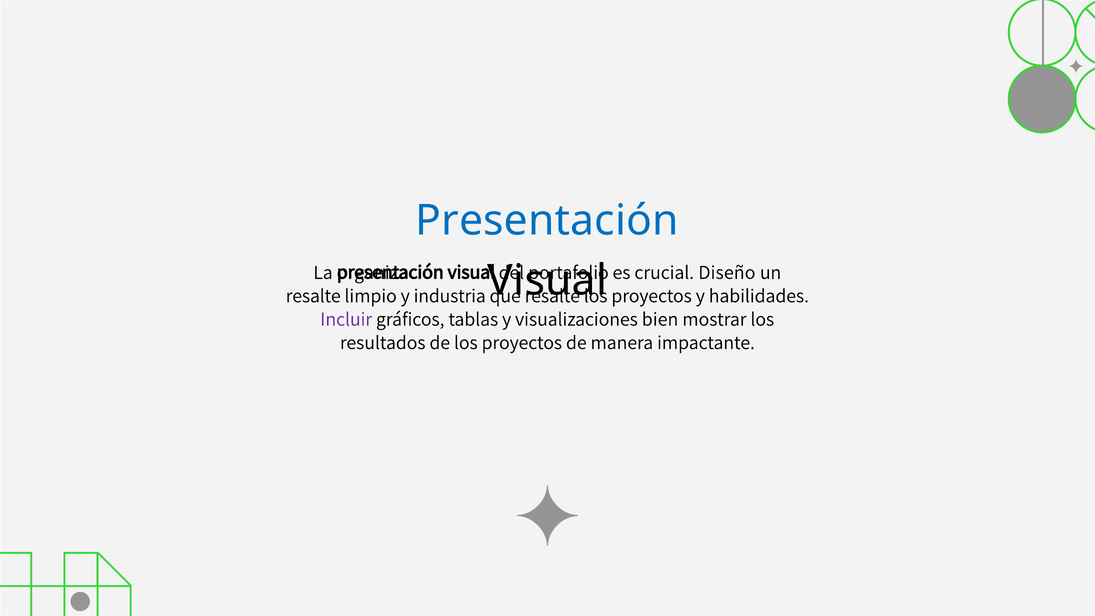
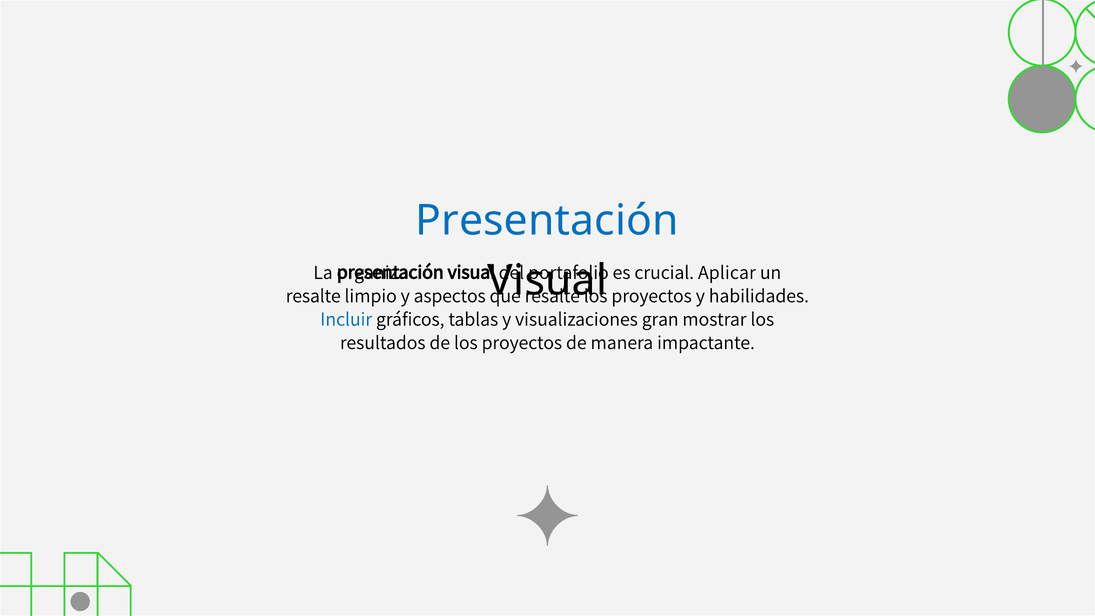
Diseño: Diseño -> Aplicar (727, 272)
industria: industria -> aspectos (450, 296)
Incluir colour: purple -> blue (346, 319)
bien: bien -> gran (660, 319)
